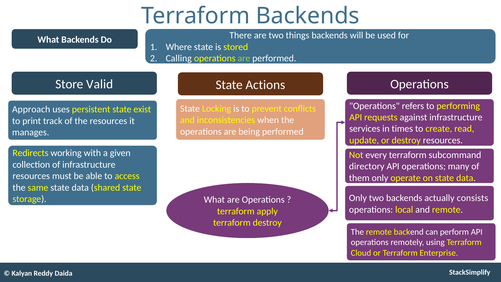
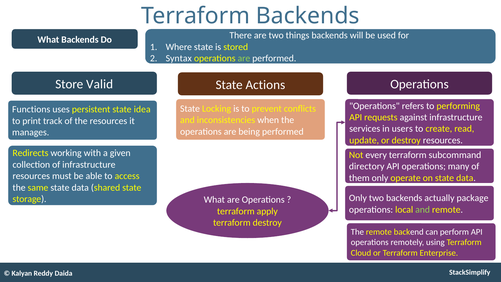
Calling: Calling -> Syntax (179, 58)
Approach: Approach -> Functions (31, 109)
exist: exist -> idea (142, 109)
times: times -> users (402, 129)
consists: consists -> package (473, 198)
and colour: white -> light green (423, 209)
